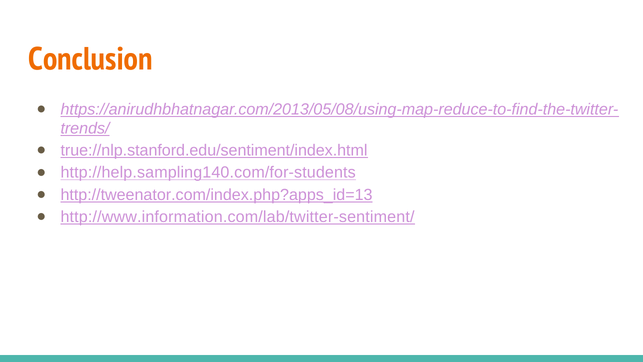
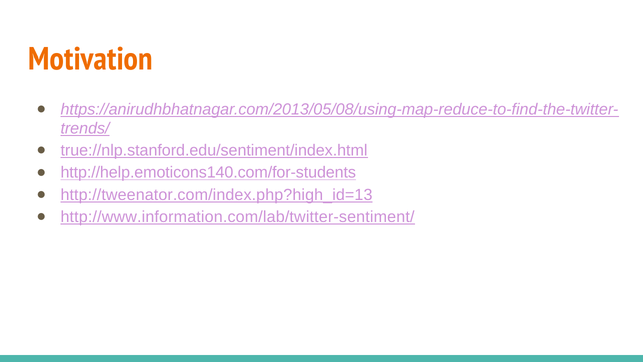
Conclusion: Conclusion -> Motivation (90, 59)
http://help.sampling140.com/for-students: http://help.sampling140.com/for-students -> http://help.emoticons140.com/for-students (208, 172)
http://tweenator.com/index.php?apps_id=13: http://tweenator.com/index.php?apps_id=13 -> http://tweenator.com/index.php?high_id=13 (216, 195)
